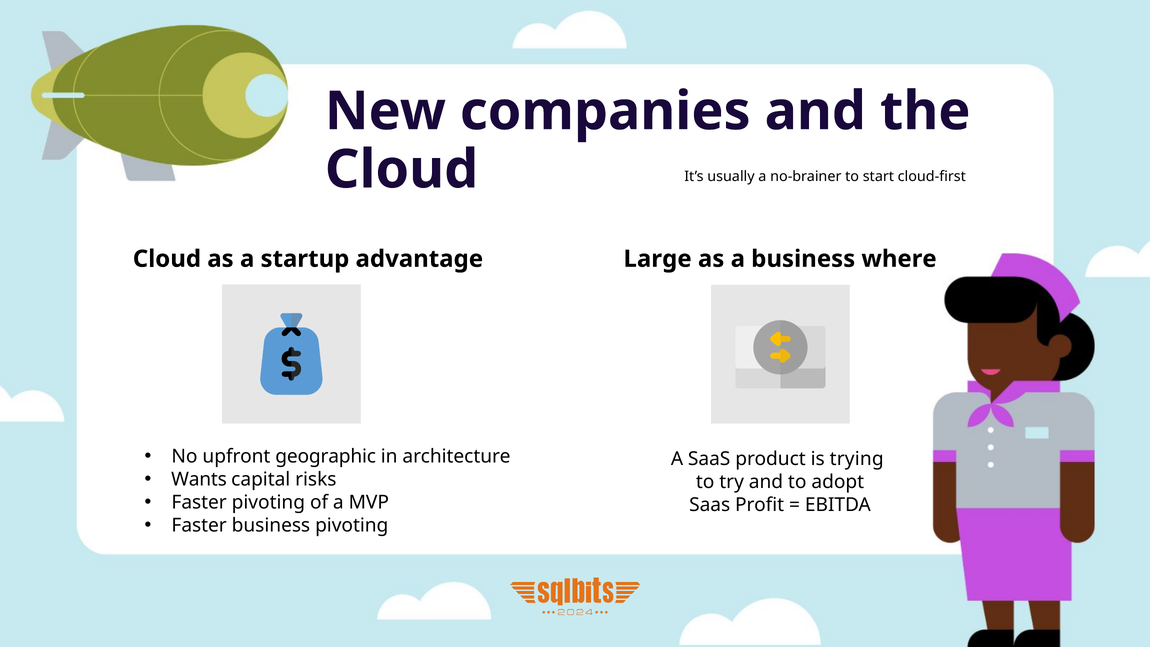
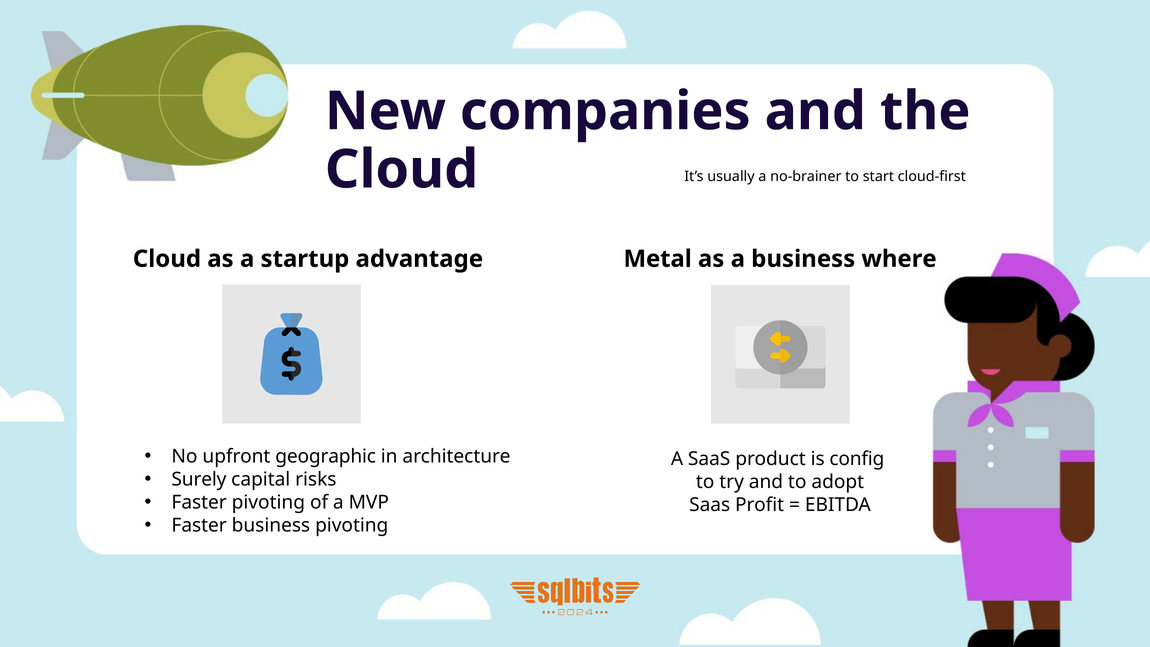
Large: Large -> Metal (658, 259)
trying: trying -> config (857, 459)
Wants: Wants -> Surely (199, 479)
